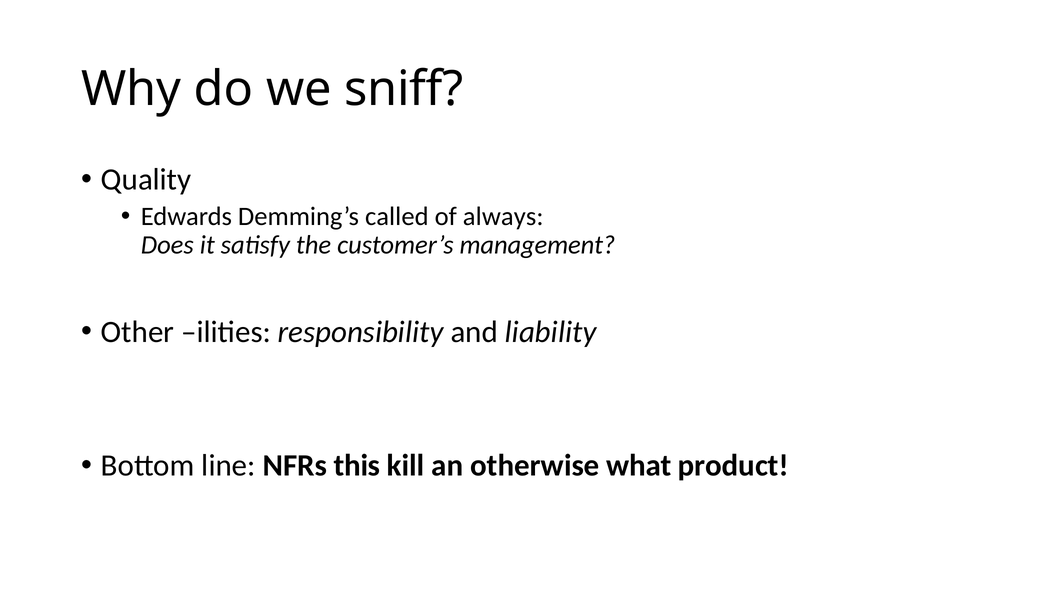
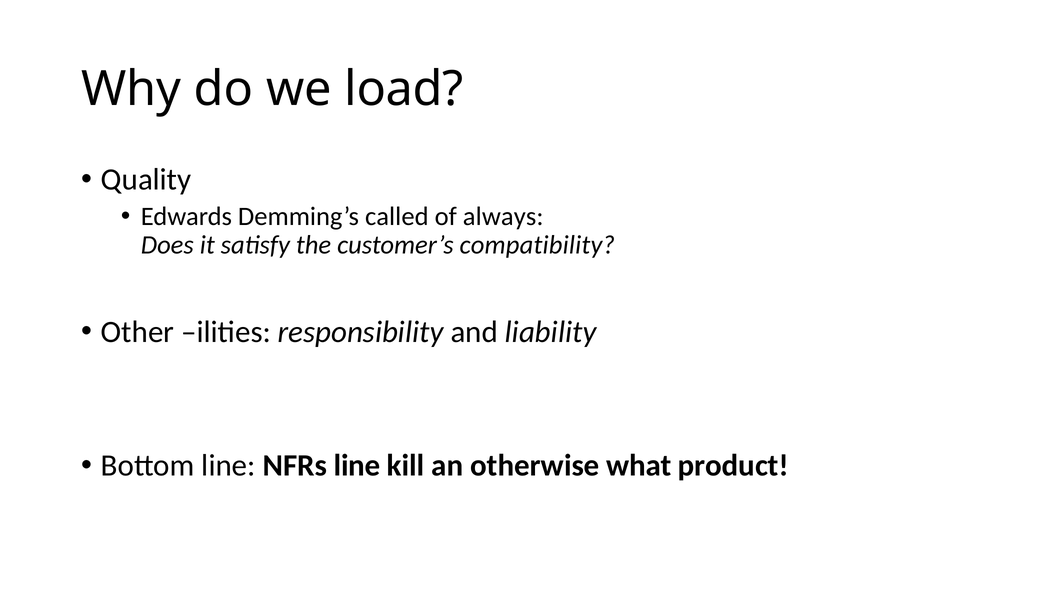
sniff: sniff -> load (404, 89)
management: management -> compatibility (537, 245)
NFRs this: this -> line (357, 465)
